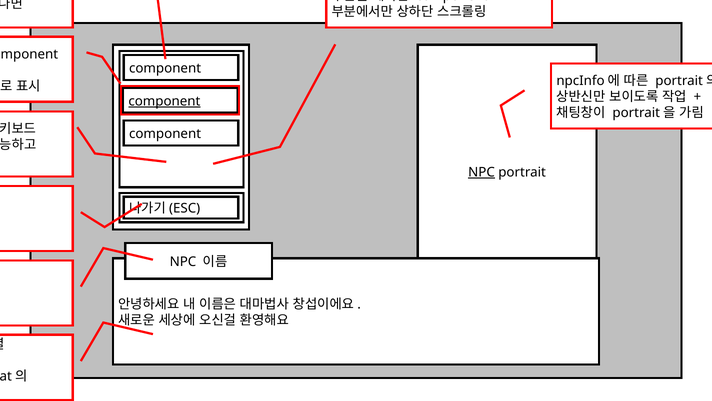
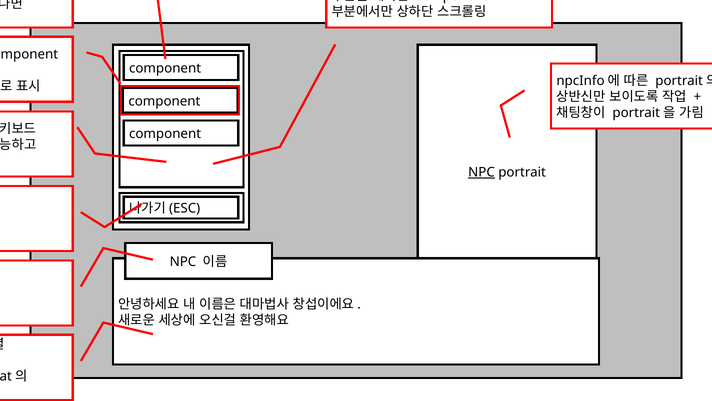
component underline: present -> none (164, 101)
